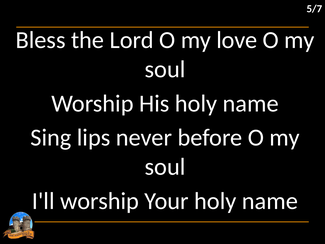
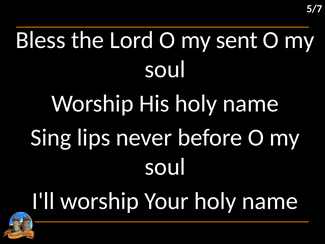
love: love -> sent (237, 40)
